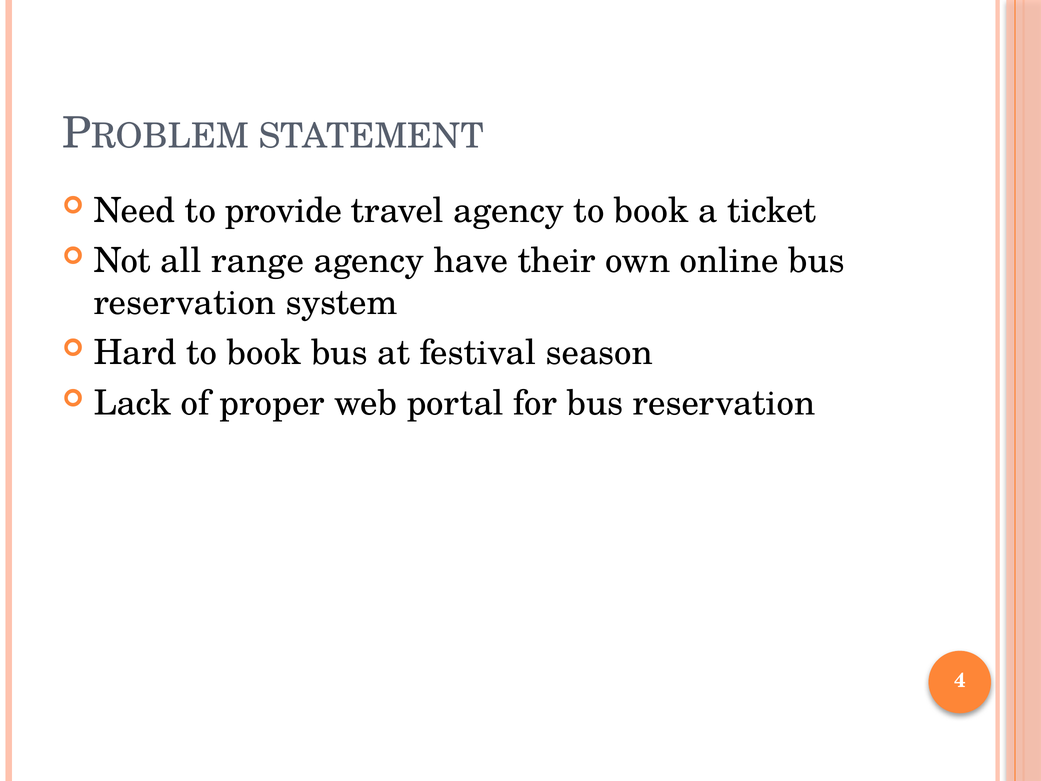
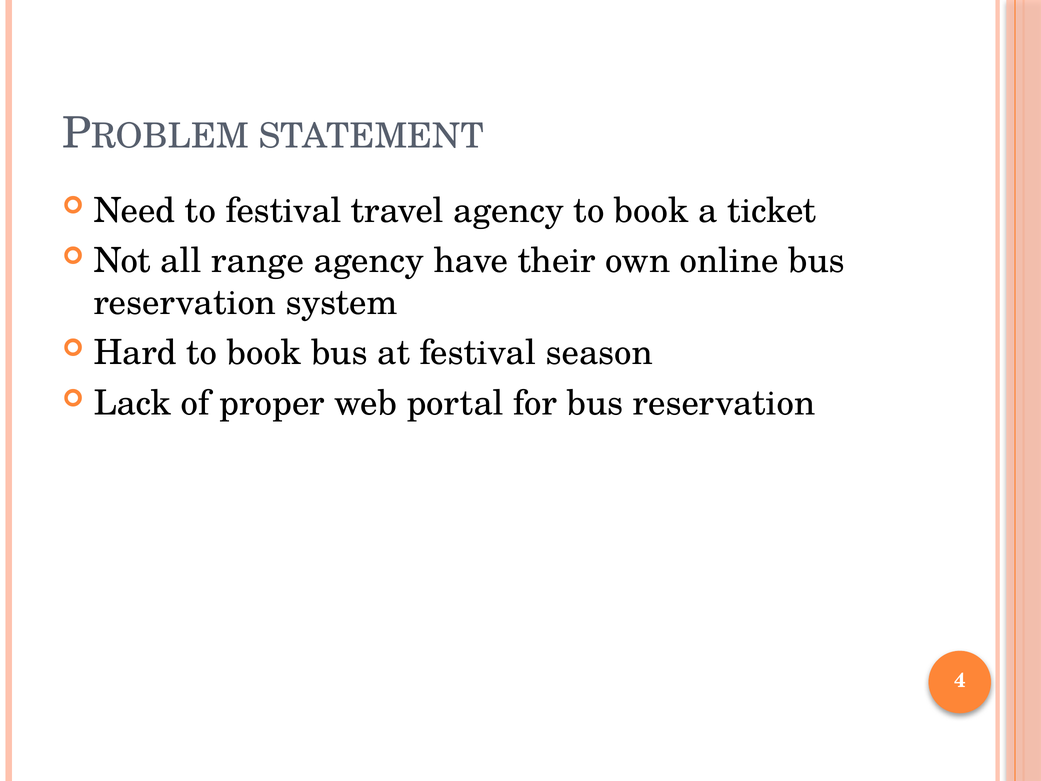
to provide: provide -> festival (284, 211)
